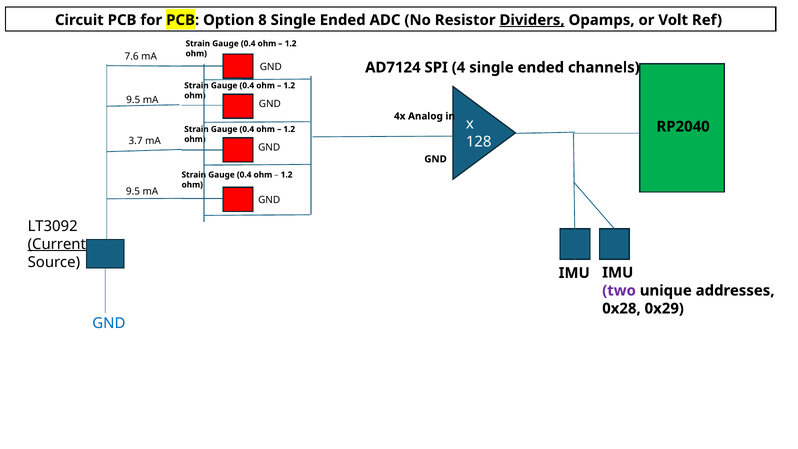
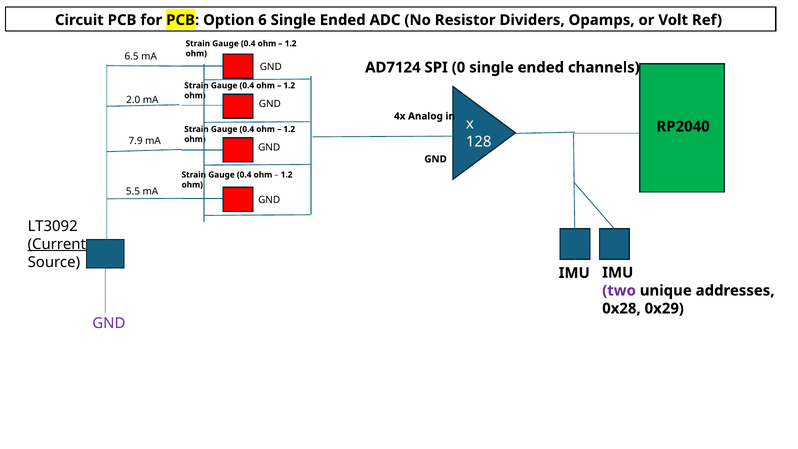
8: 8 -> 6 (262, 20)
Dividers underline: present -> none (532, 20)
7.6: 7.6 -> 6.5 (132, 57)
4: 4 -> 0 (458, 67)
9.5: 9.5 -> 2.0 (133, 100)
3.7: 3.7 -> 7.9 (136, 141)
9.5: 9.5 -> 5.5 (133, 191)
GND colour: blue -> purple (109, 323)
